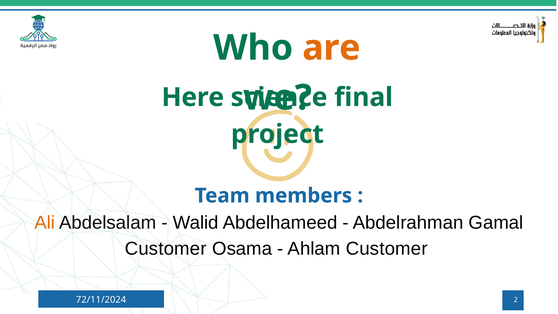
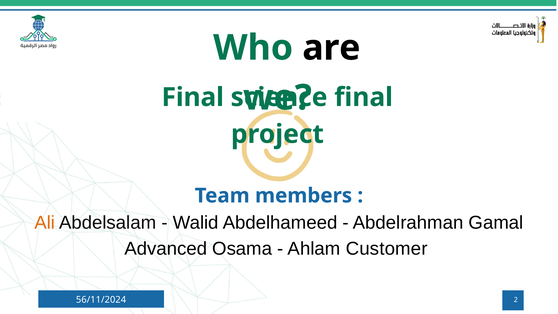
are colour: orange -> black (331, 48)
Here: Here -> Final (193, 97)
Customer: Customer -> Advanced (166, 249)
72/11/2024: 72/11/2024 -> 56/11/2024 (101, 300)
